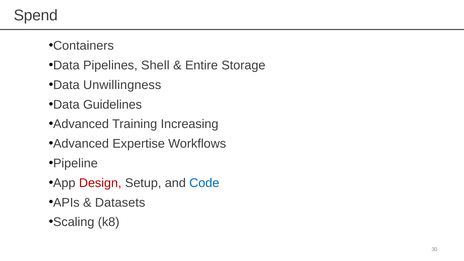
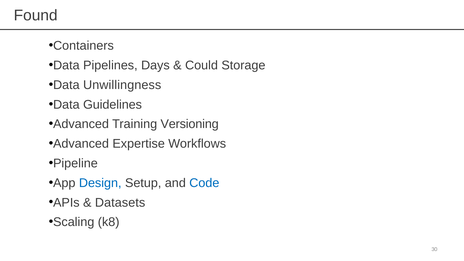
Spend: Spend -> Found (36, 16)
Shell: Shell -> Days (155, 65)
Entire: Entire -> Could (202, 65)
Increasing: Increasing -> Versioning (190, 124)
Design colour: red -> blue (100, 183)
